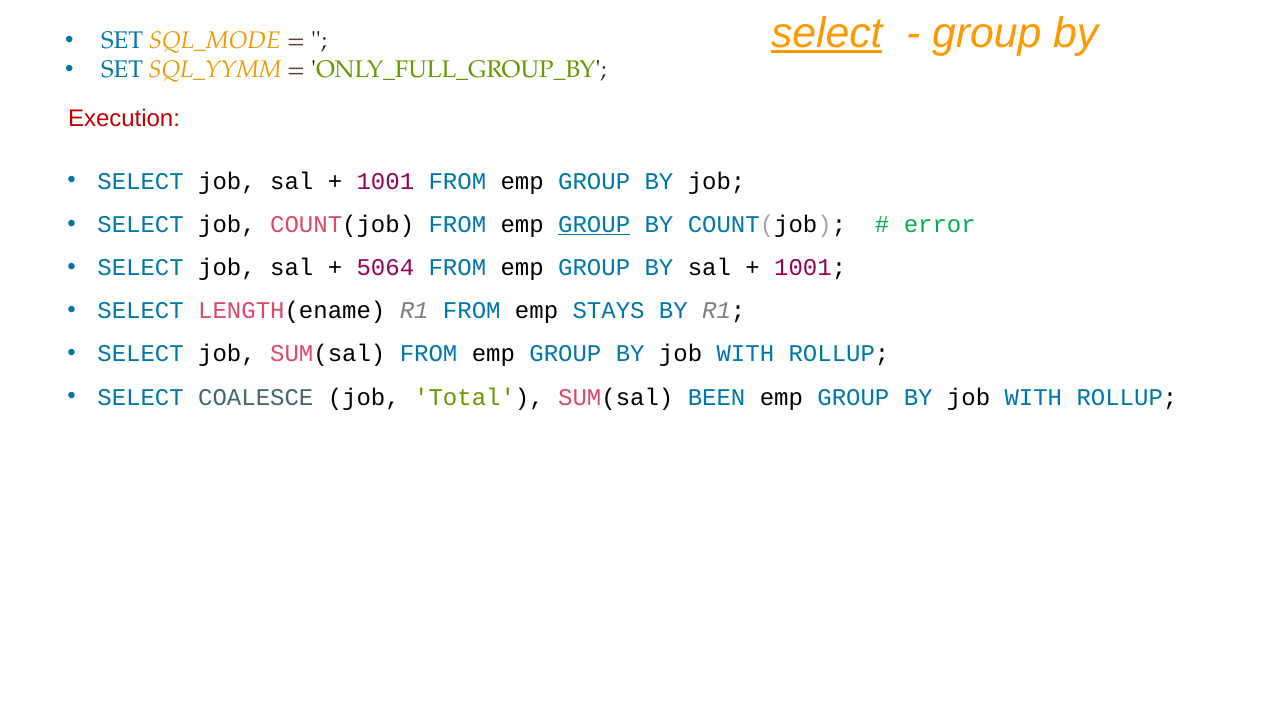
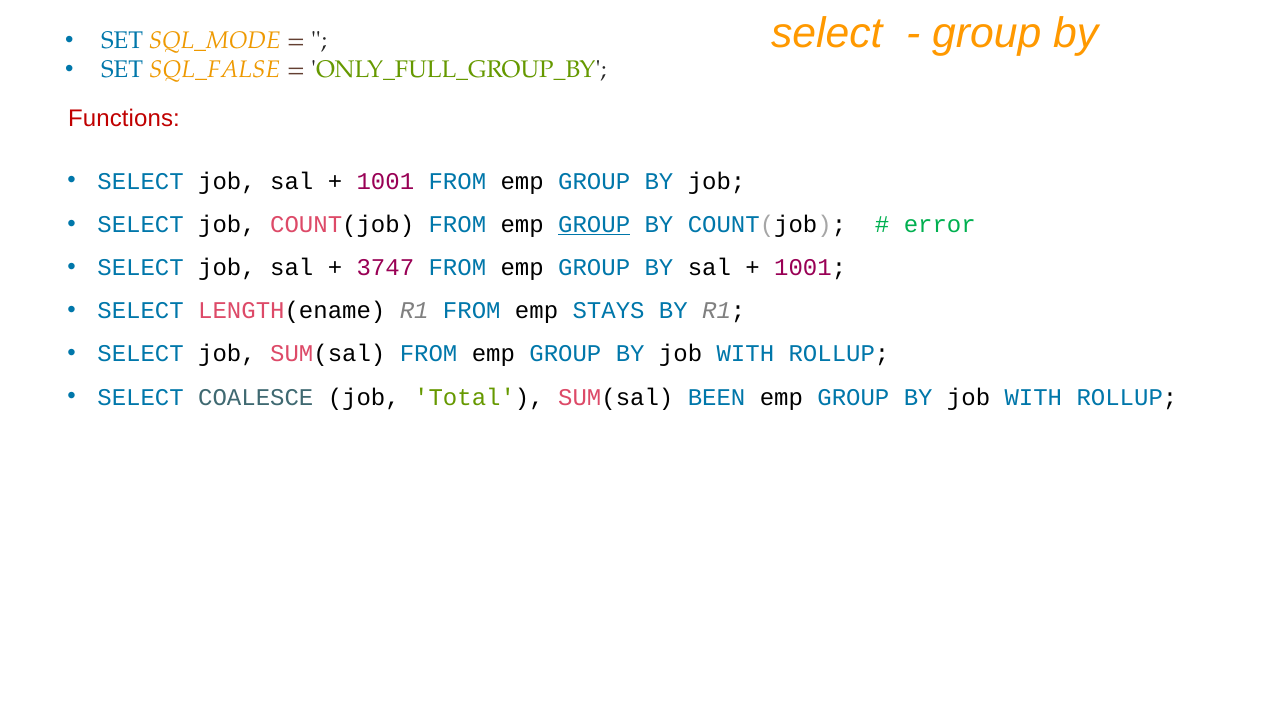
select underline: present -> none (827, 33)
SQL_YYMM: SQL_YYMM -> SQL_FALSE (215, 70)
Execution: Execution -> Functions (124, 119)
5064: 5064 -> 3747 (385, 268)
